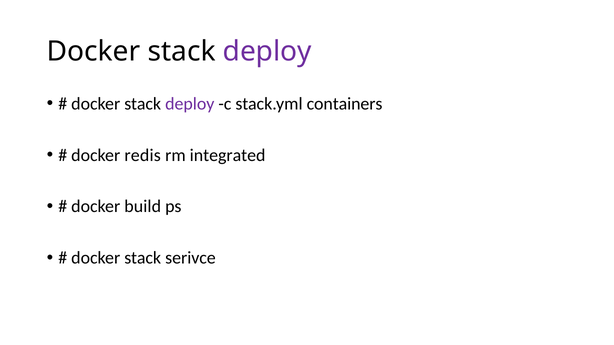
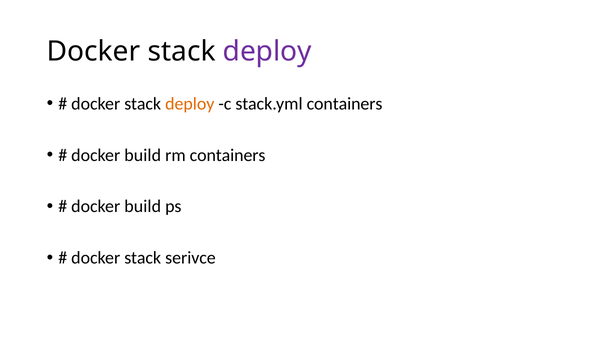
deploy colour: purple -> orange (190, 104)
redis: redis -> build (143, 155)
rm integrated: integrated -> containers (228, 155)
